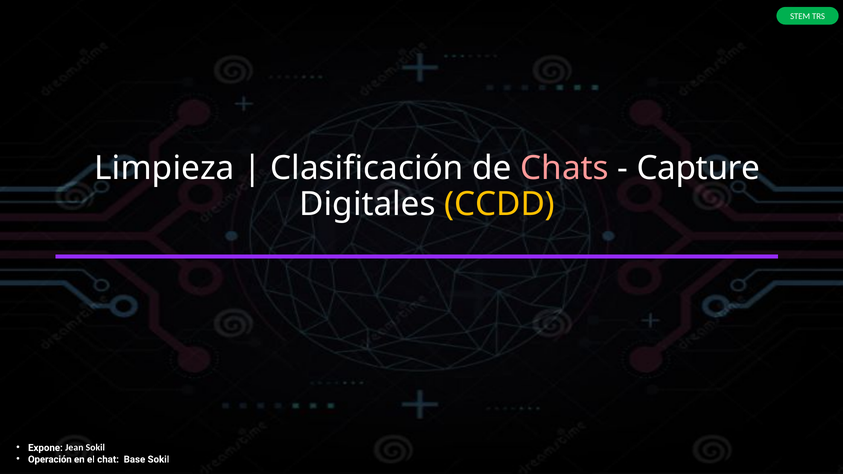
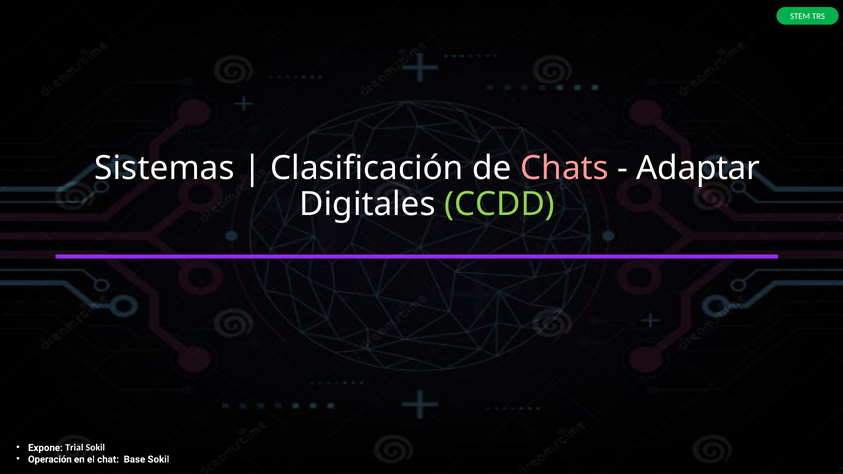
Limpieza: Limpieza -> Sistemas (165, 168)
Capture: Capture -> Adaptar (698, 168)
CCDD colour: yellow -> light green (500, 204)
Jean: Jean -> Trial (74, 448)
